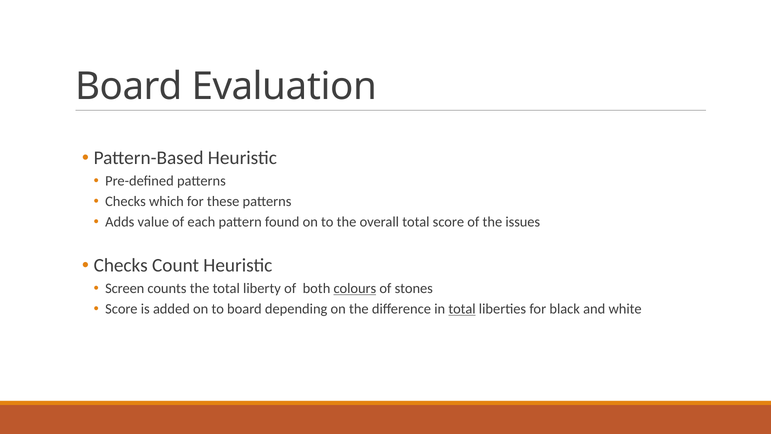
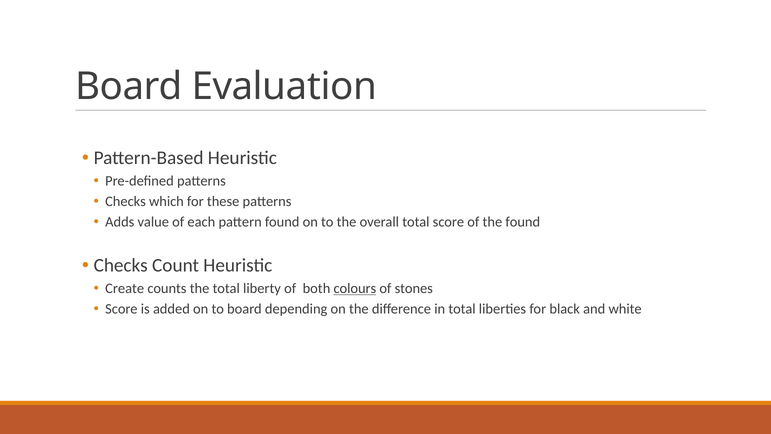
the issues: issues -> found (523, 222)
Screen: Screen -> Create (125, 288)
total underline: present -> none (462, 309)
